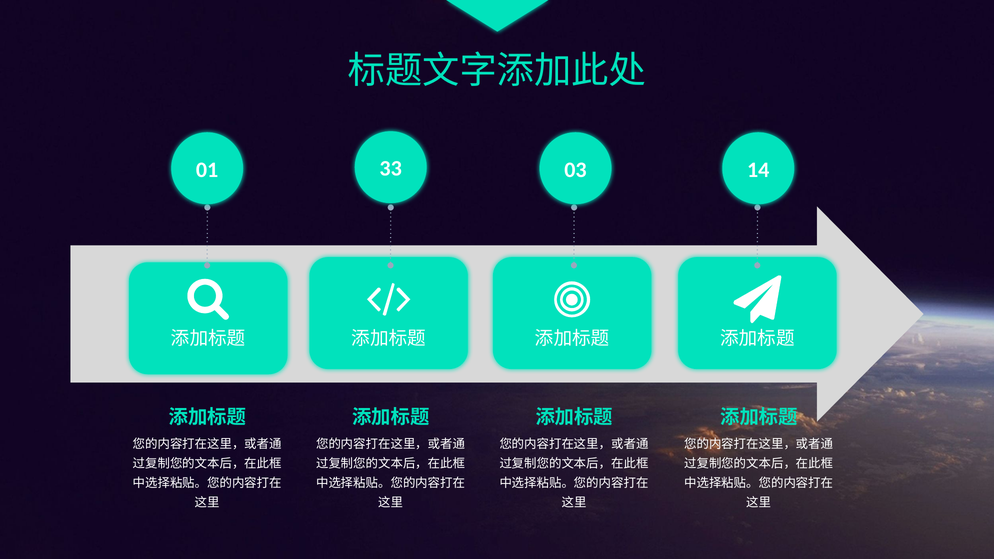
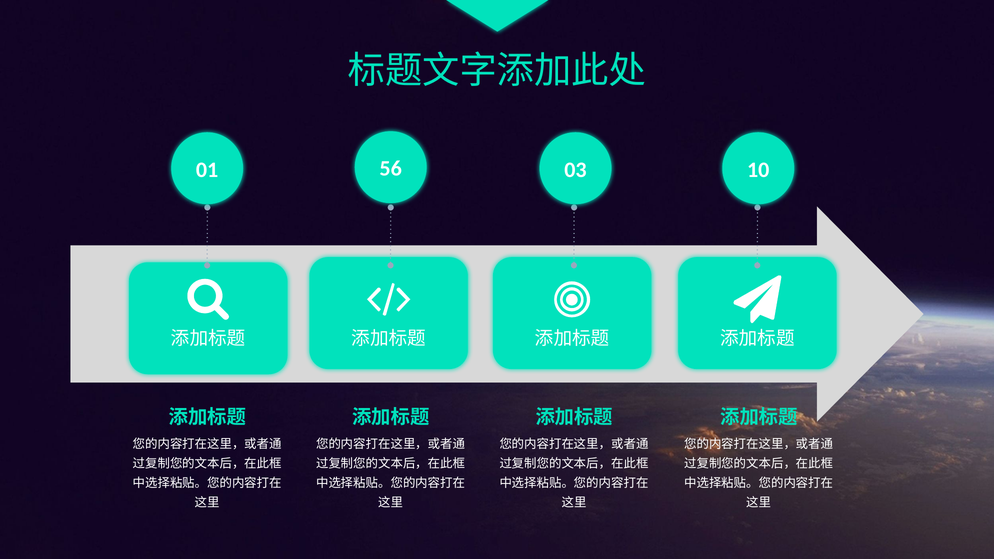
33: 33 -> 56 (391, 169)
14: 14 -> 10 (758, 170)
